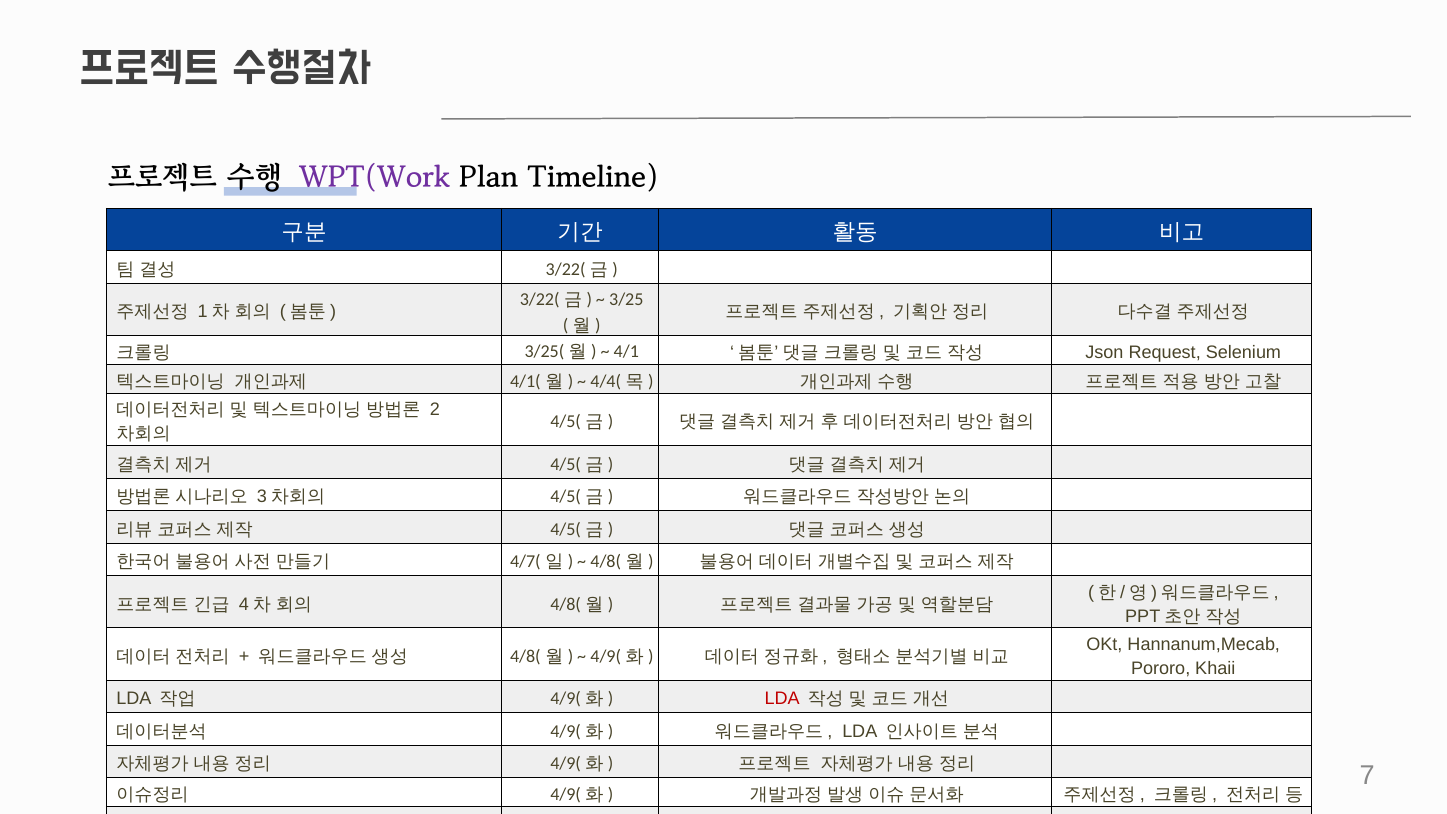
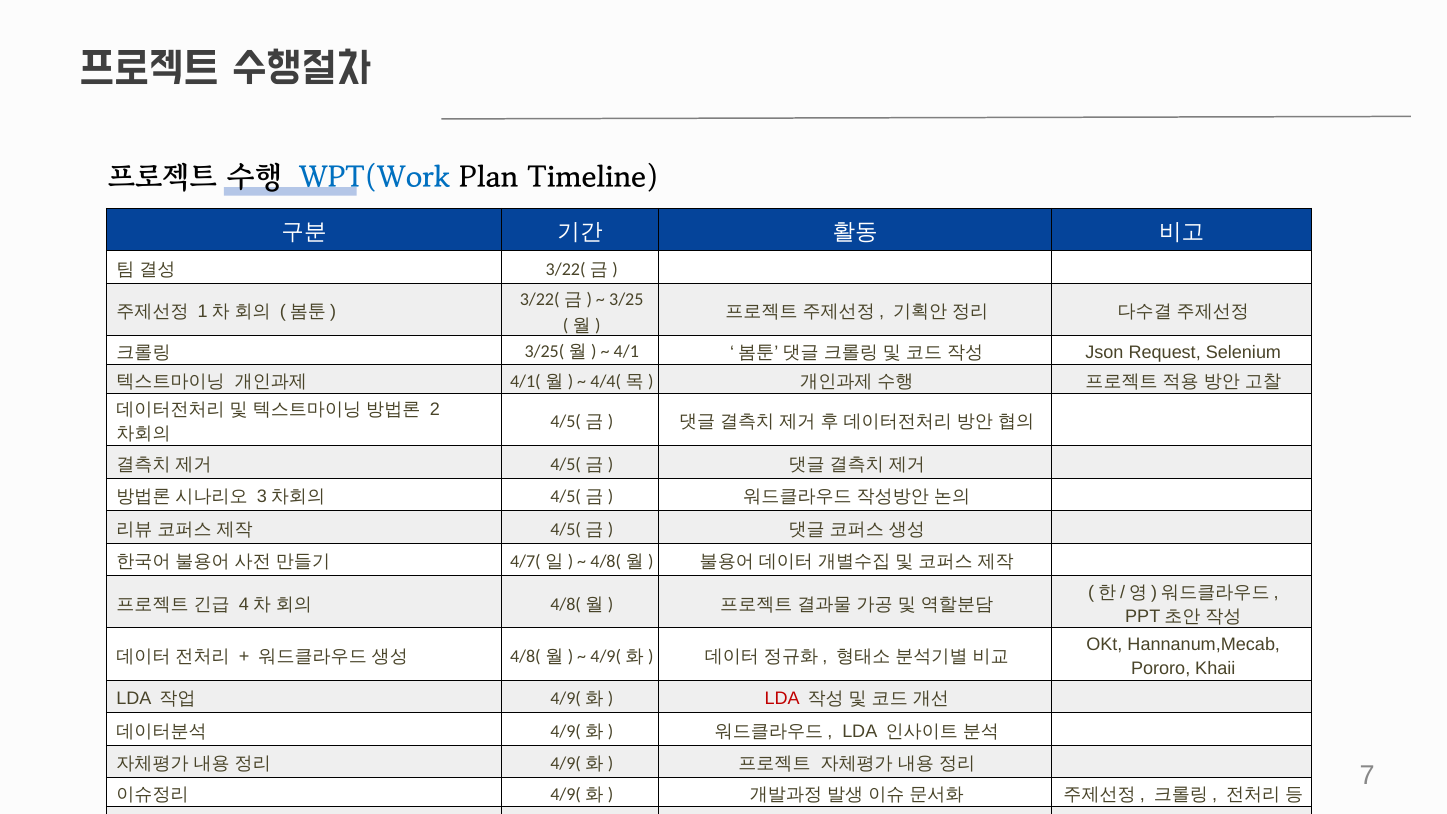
WPT(Work colour: purple -> blue (375, 179)
